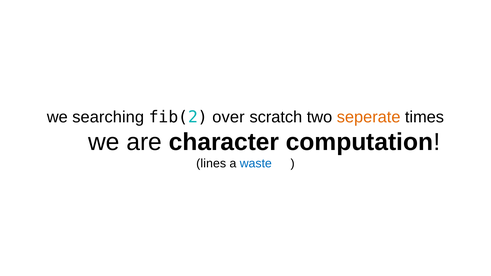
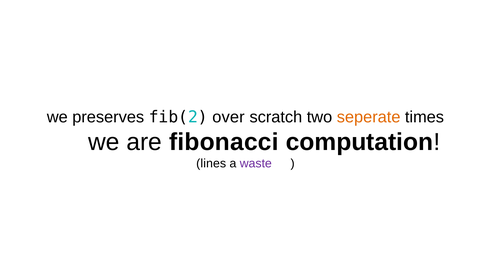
searching: searching -> preserves (108, 117)
character: character -> fibonacci (224, 142)
waste colour: blue -> purple (256, 163)
